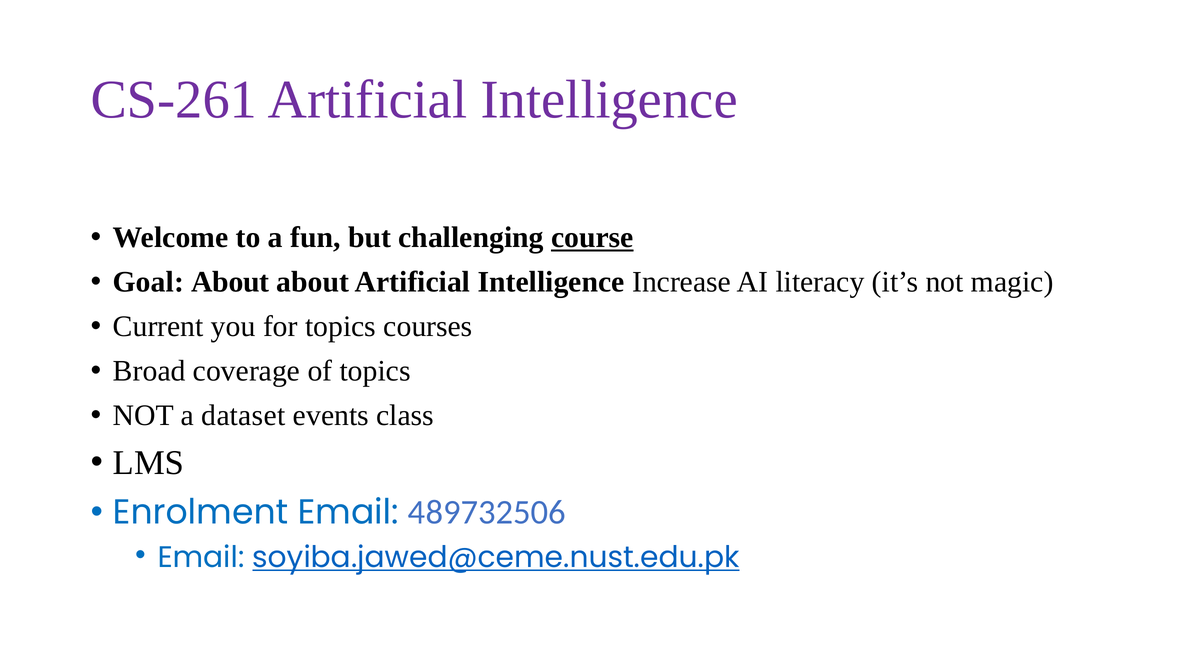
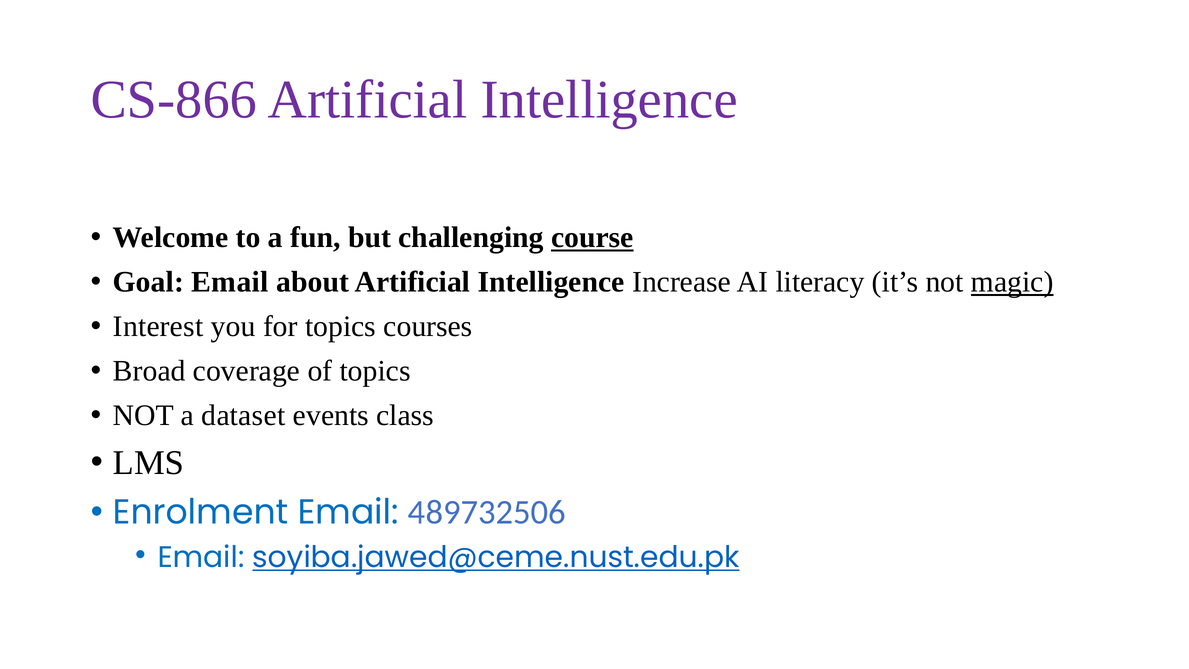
CS-261: CS-261 -> CS-866 (174, 100)
Goal About: About -> Email (230, 282)
magic underline: none -> present (1012, 282)
Current: Current -> Interest (158, 326)
